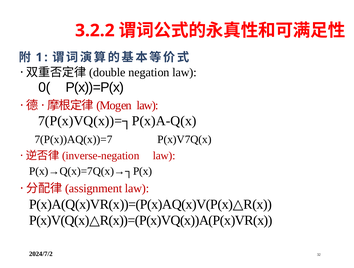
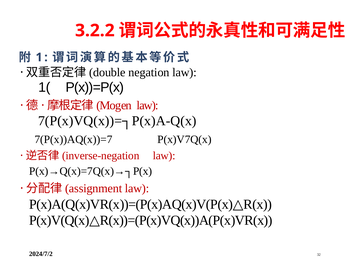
0(: 0( -> 1( (44, 87)
